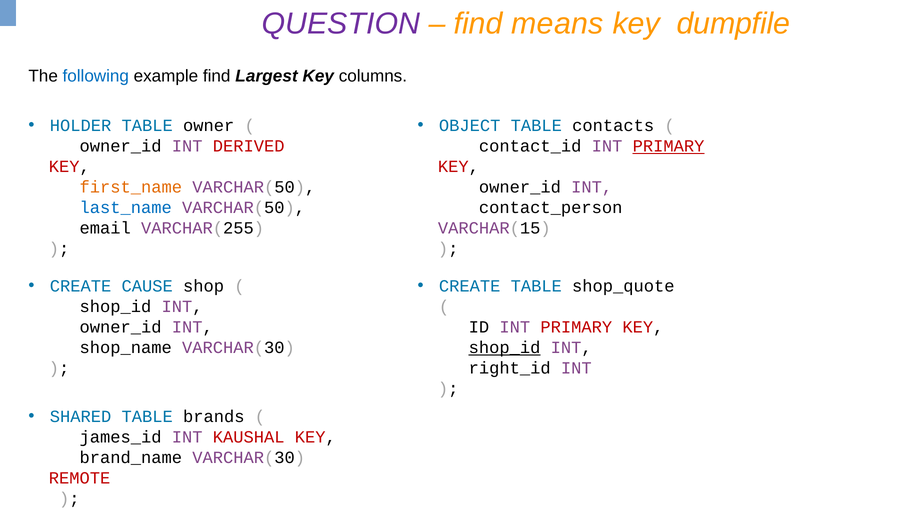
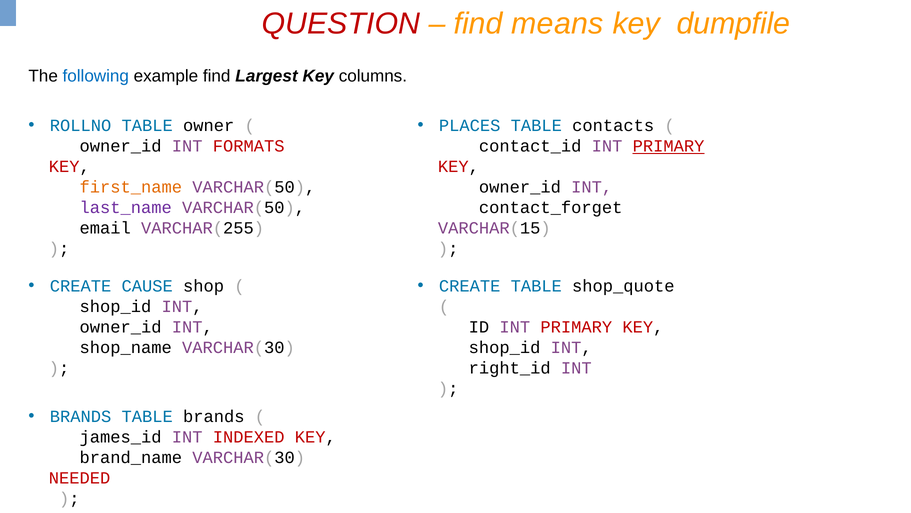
QUESTION colour: purple -> red (341, 24)
HOLDER: HOLDER -> ROLLNO (81, 125)
OBJECT: OBJECT -> PLACES (470, 125)
DERIVED: DERIVED -> FORMATS (249, 146)
last_name colour: blue -> purple (126, 207)
contact_person: contact_person -> contact_forget (551, 207)
shop_id underline: present -> none (505, 347)
SHARED: SHARED -> BRANDS (81, 416)
KAUSHAL: KAUSHAL -> INDEXED (249, 437)
REMOTE: REMOTE -> NEEDED (80, 478)
